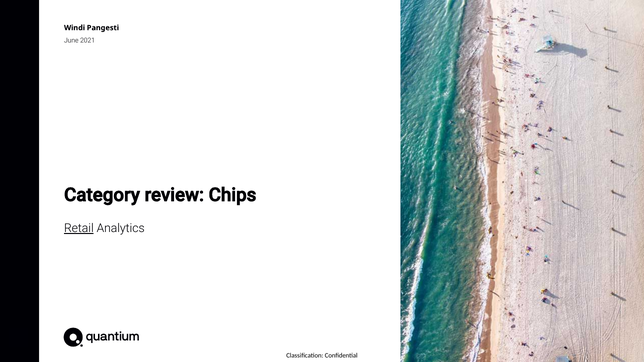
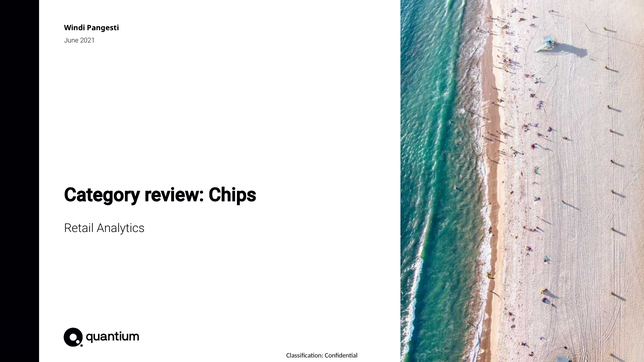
Retail underline: present -> none (79, 228)
